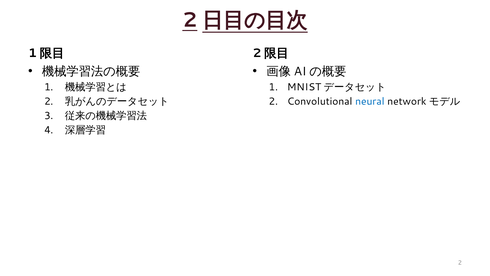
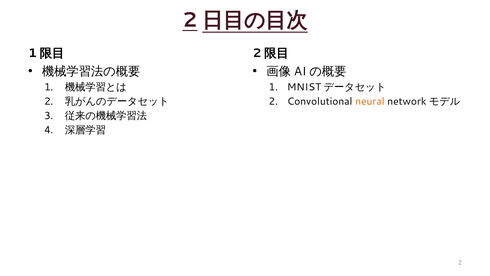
neural colour: blue -> orange (370, 101)
